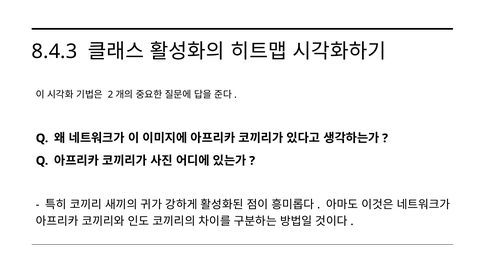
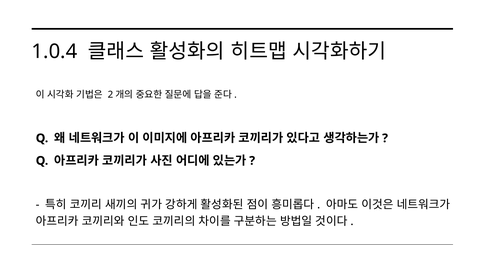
8.4.3: 8.4.3 -> 1.0.4 (54, 51)
